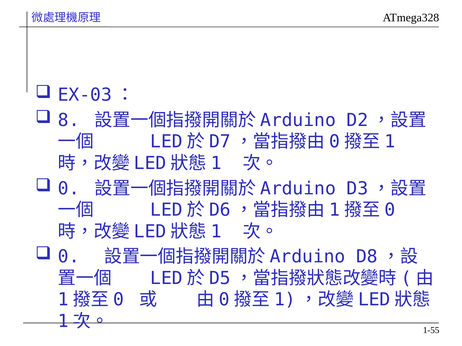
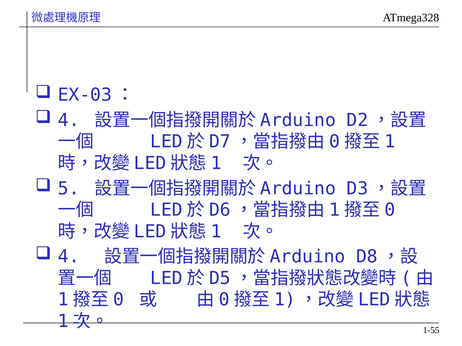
8: 8 -> 4 (69, 120)
0: 0 -> 5 (69, 189)
0: 0 -> 4 (69, 257)
